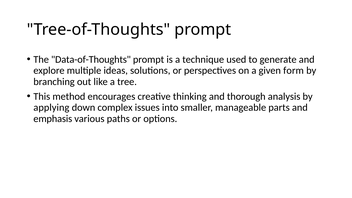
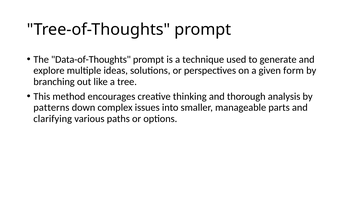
applying: applying -> patterns (51, 108)
emphasis: emphasis -> clarifying (53, 119)
